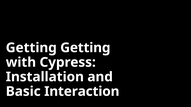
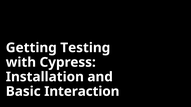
Getting Getting: Getting -> Testing (85, 48)
